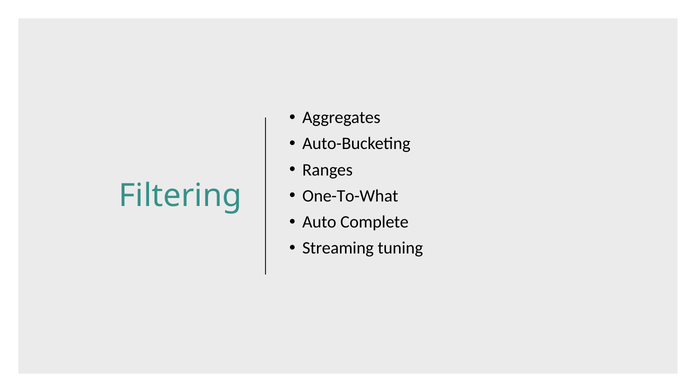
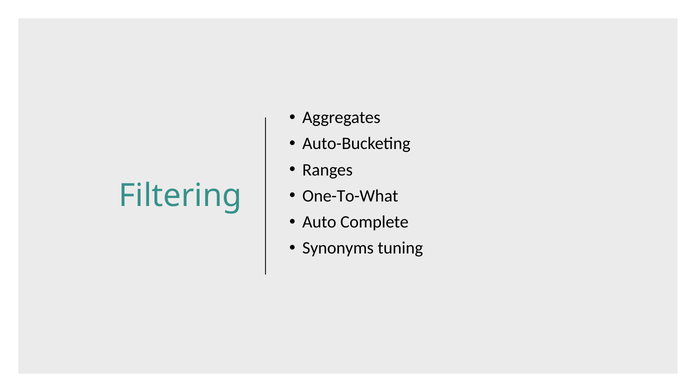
Streaming: Streaming -> Synonyms (338, 248)
